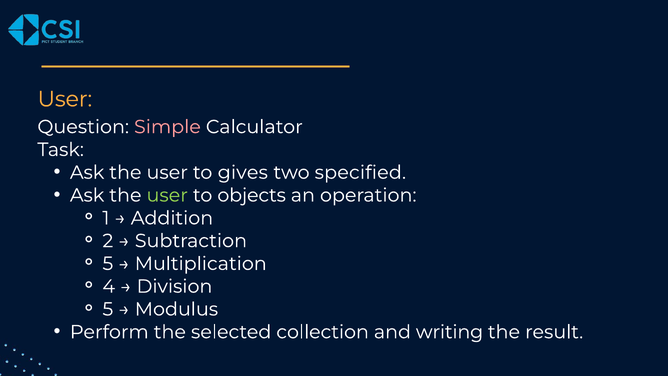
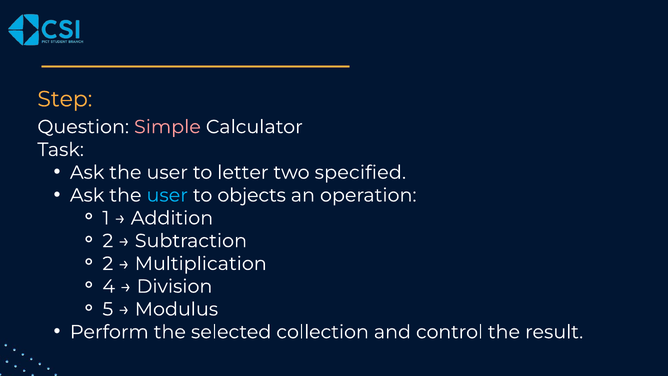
User: User -> Step (65, 99)
gives: gives -> letter (243, 172)
user colour: light green -> light blue (167, 195)
5: 5 -> 2 (108, 263)
writing: writing -> control (450, 332)
